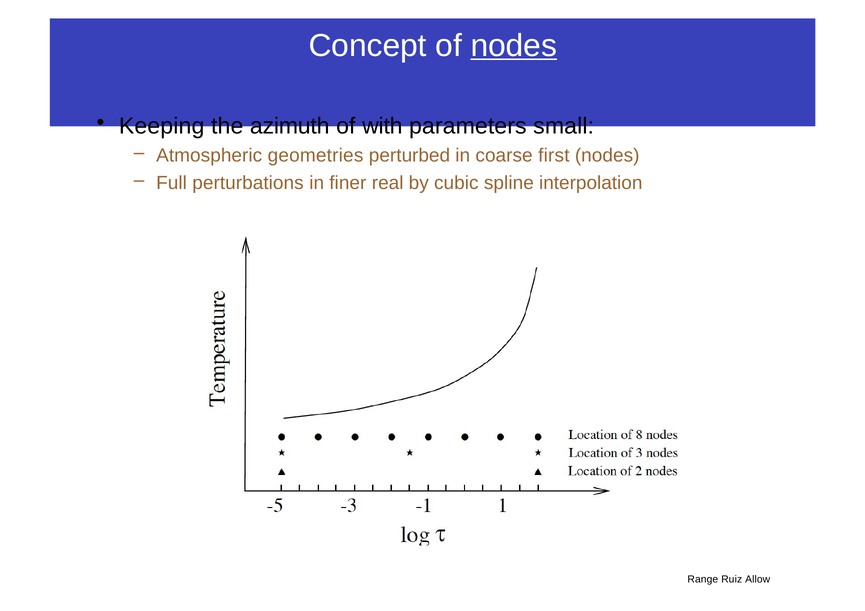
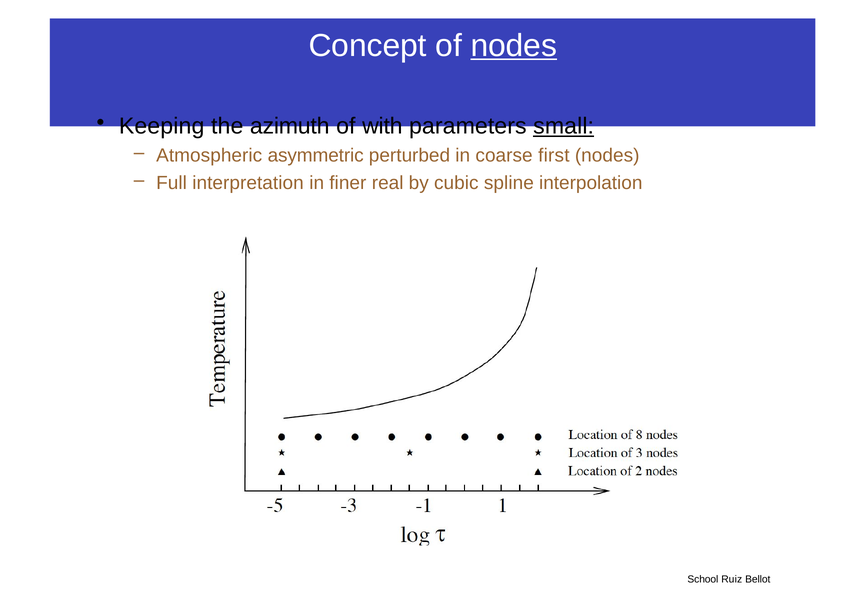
small underline: none -> present (564, 126)
geometries: geometries -> asymmetric (316, 156)
perturbations: perturbations -> interpretation (248, 183)
Range: Range -> School (703, 580)
Allow: Allow -> Bellot (758, 580)
